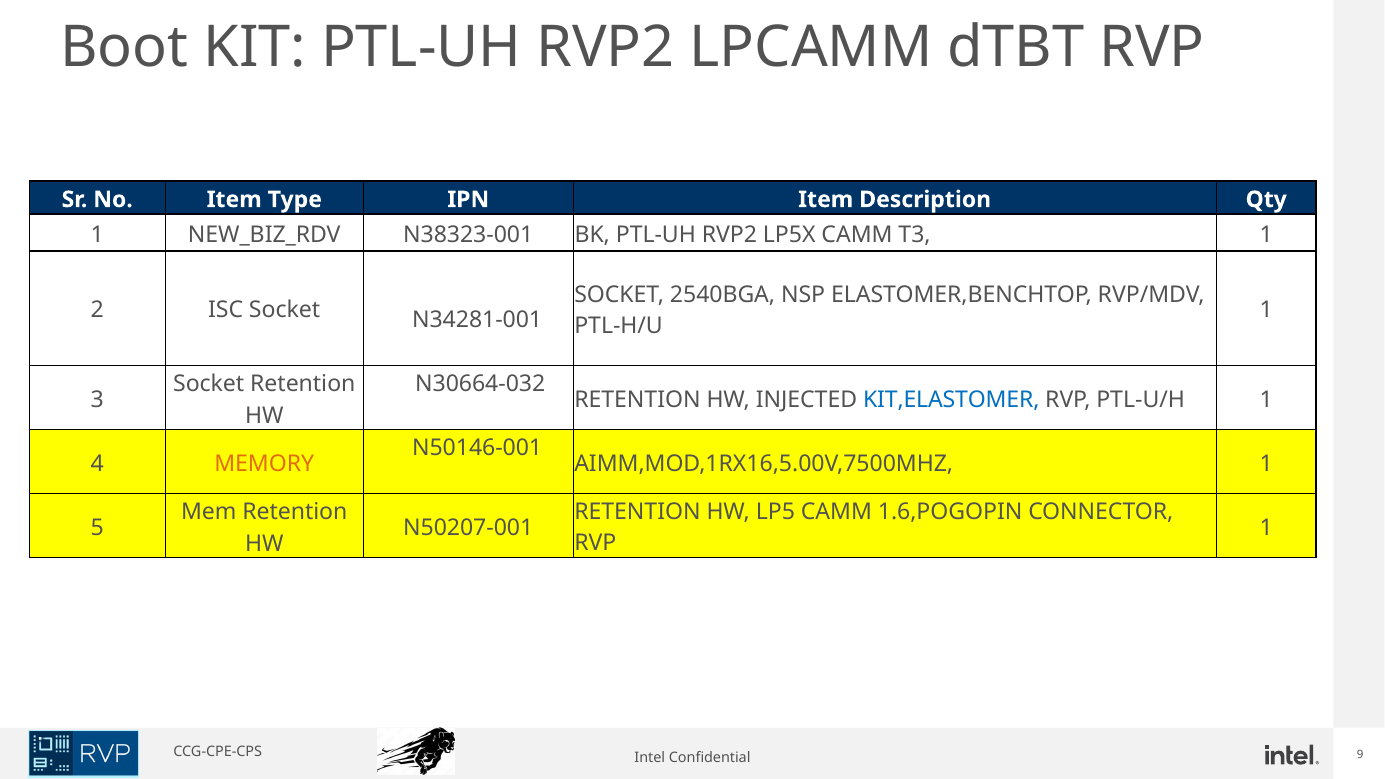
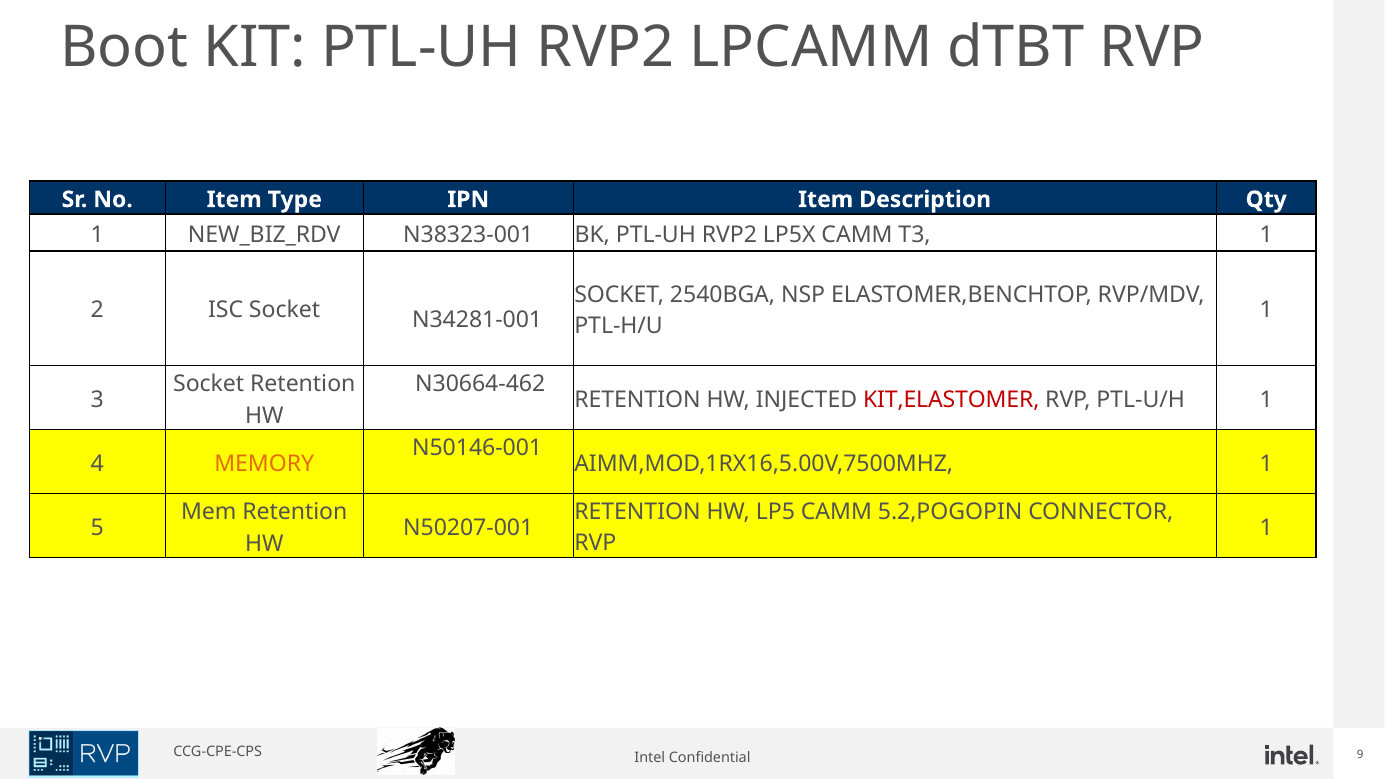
N30664-032: N30664-032 -> N30664-462 (480, 384)
KIT,ELASTOMER colour: blue -> red (951, 400)
1.6,POGOPIN: 1.6,POGOPIN -> 5.2,POGOPIN (950, 512)
